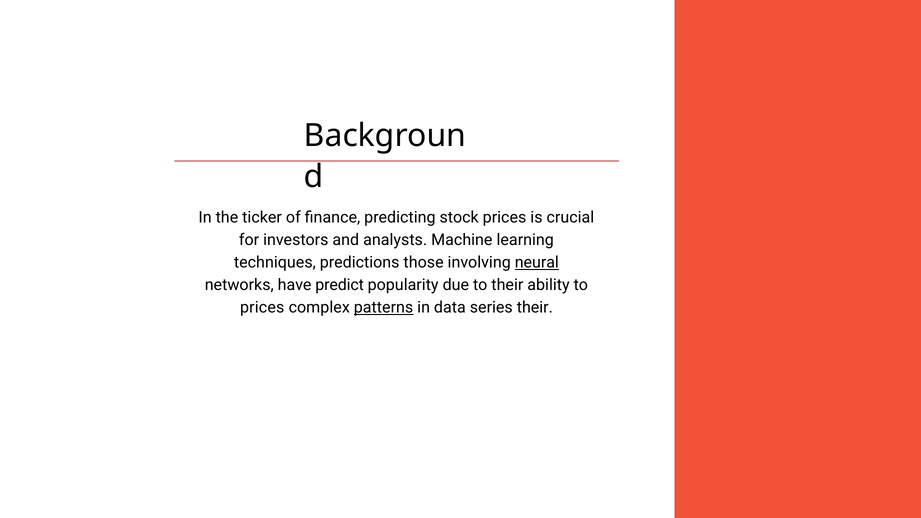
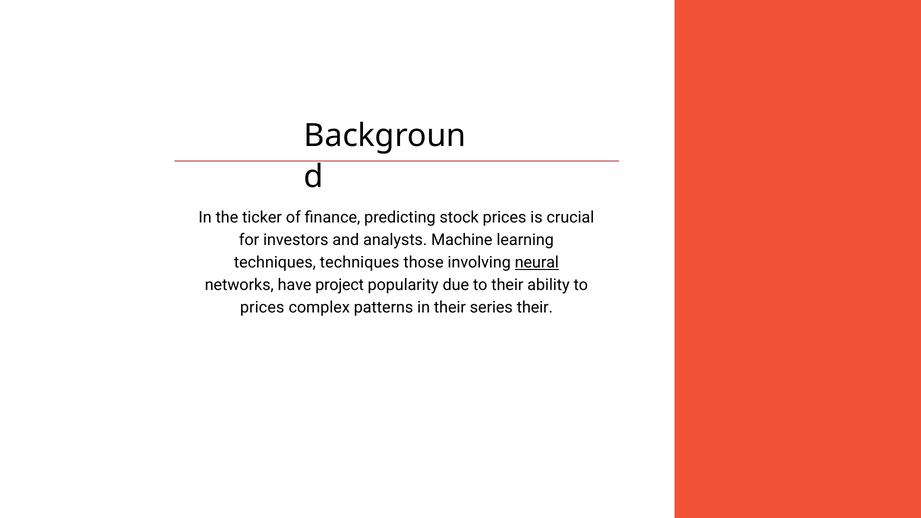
techniques predictions: predictions -> techniques (360, 262)
predict: predict -> project (340, 285)
patterns underline: present -> none (384, 307)
in data: data -> their (450, 307)
